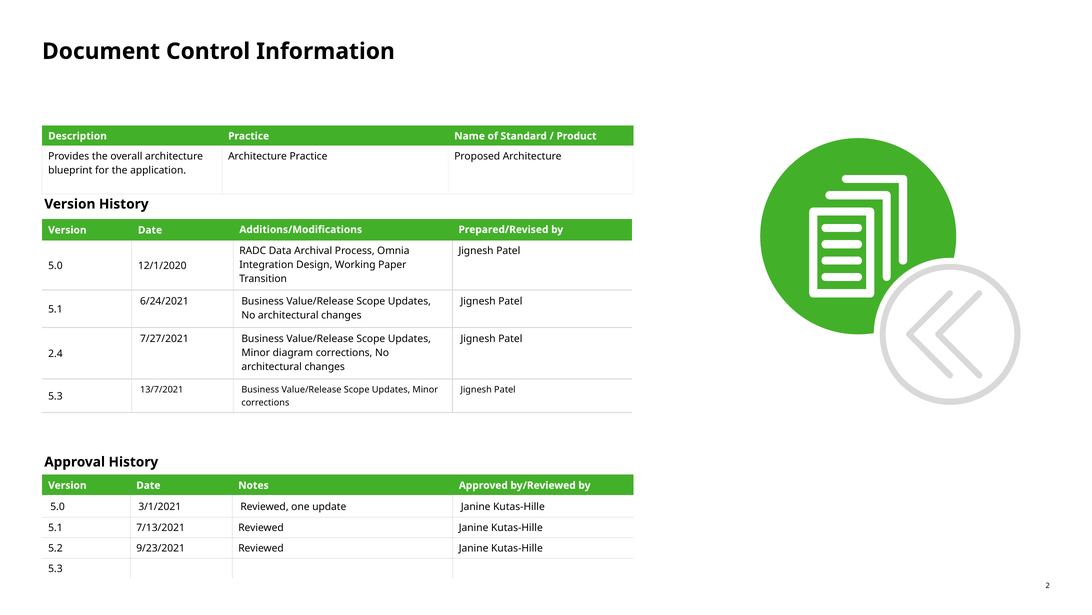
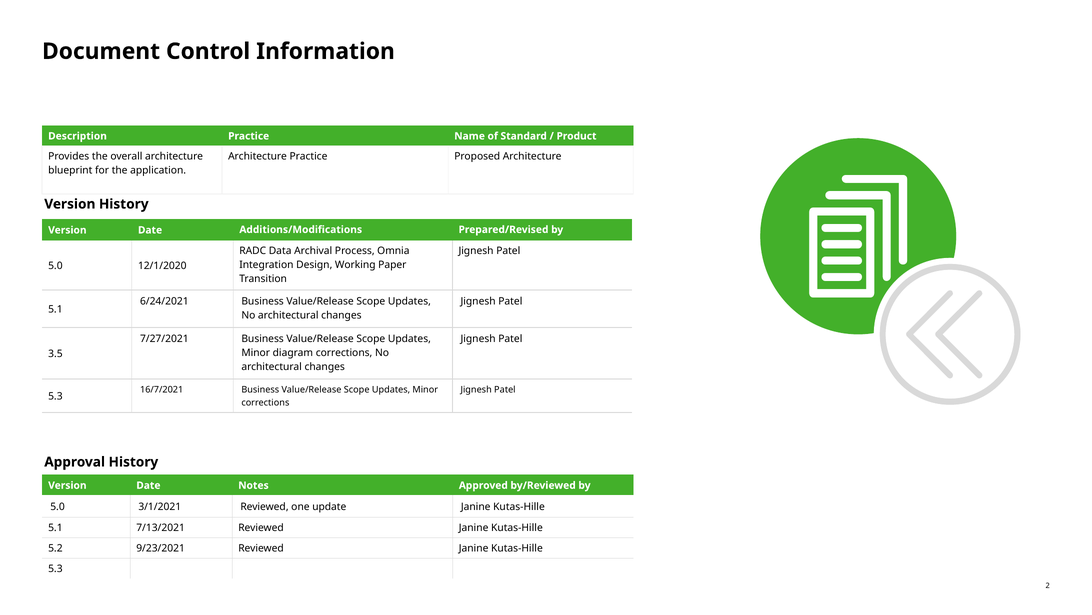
2.4: 2.4 -> 3.5 (55, 353)
13/7/2021: 13/7/2021 -> 16/7/2021 (162, 389)
